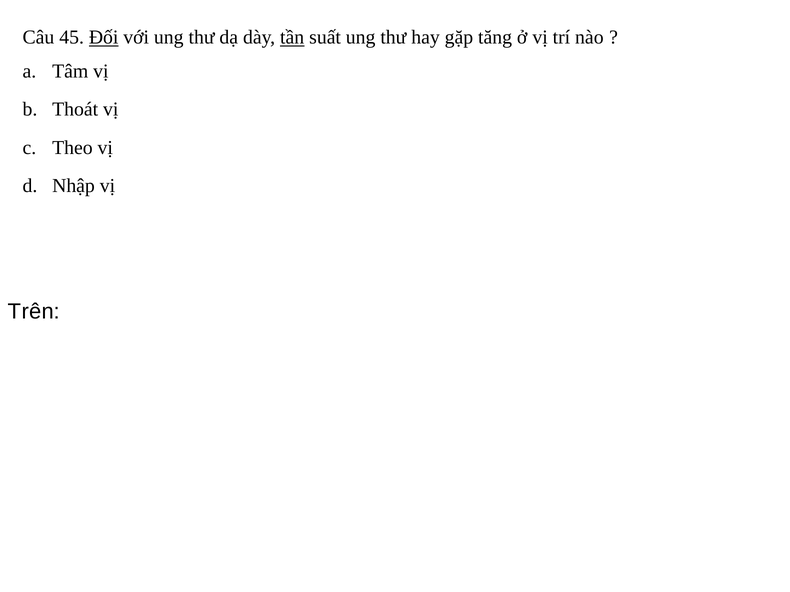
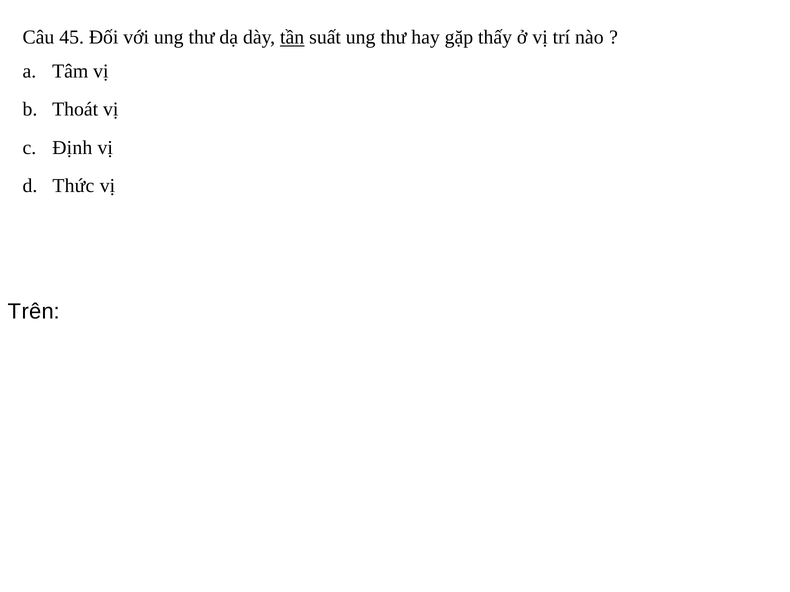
Đối underline: present -> none (104, 37)
tăng: tăng -> thấy (495, 37)
Theo: Theo -> Định (72, 148)
Nhập: Nhập -> Thức (73, 186)
